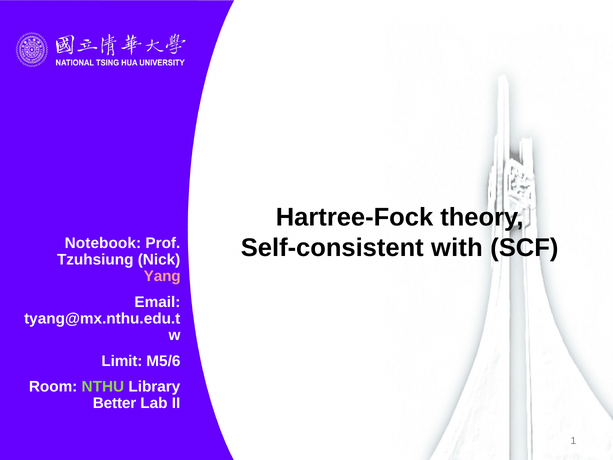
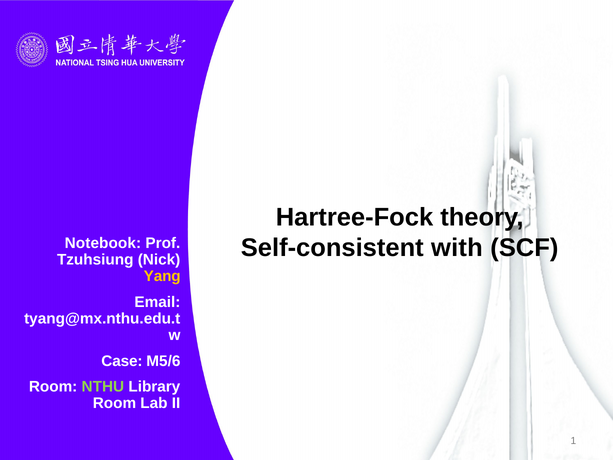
Yang colour: pink -> yellow (162, 276)
Limit: Limit -> Case (122, 361)
Better: Better -> Room (114, 403)
